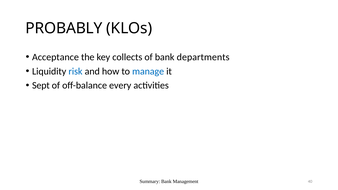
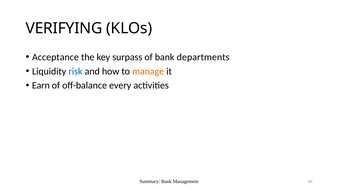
PROBABLY: PROBABLY -> VERIFYING (64, 28)
collects: collects -> surpass (127, 57)
manage colour: blue -> orange (148, 71)
Sept: Sept -> Earn (41, 85)
